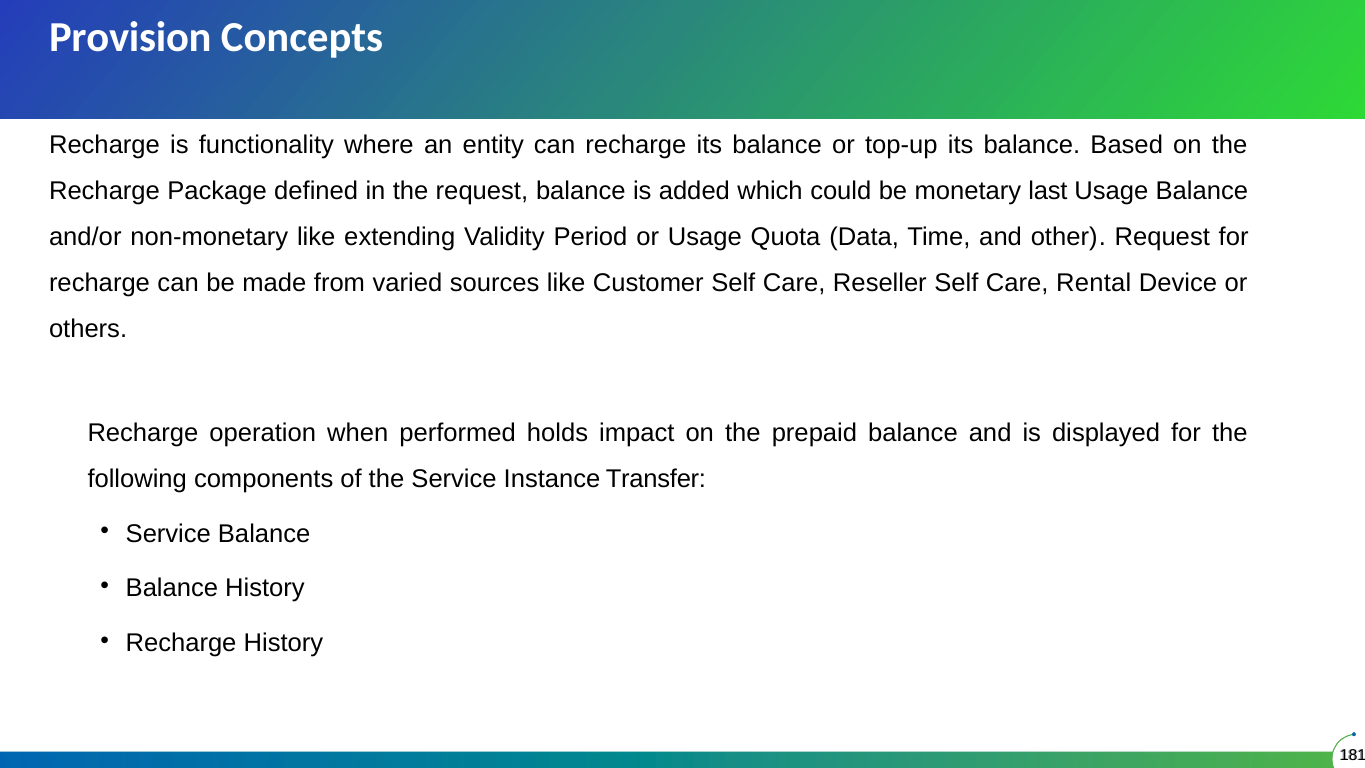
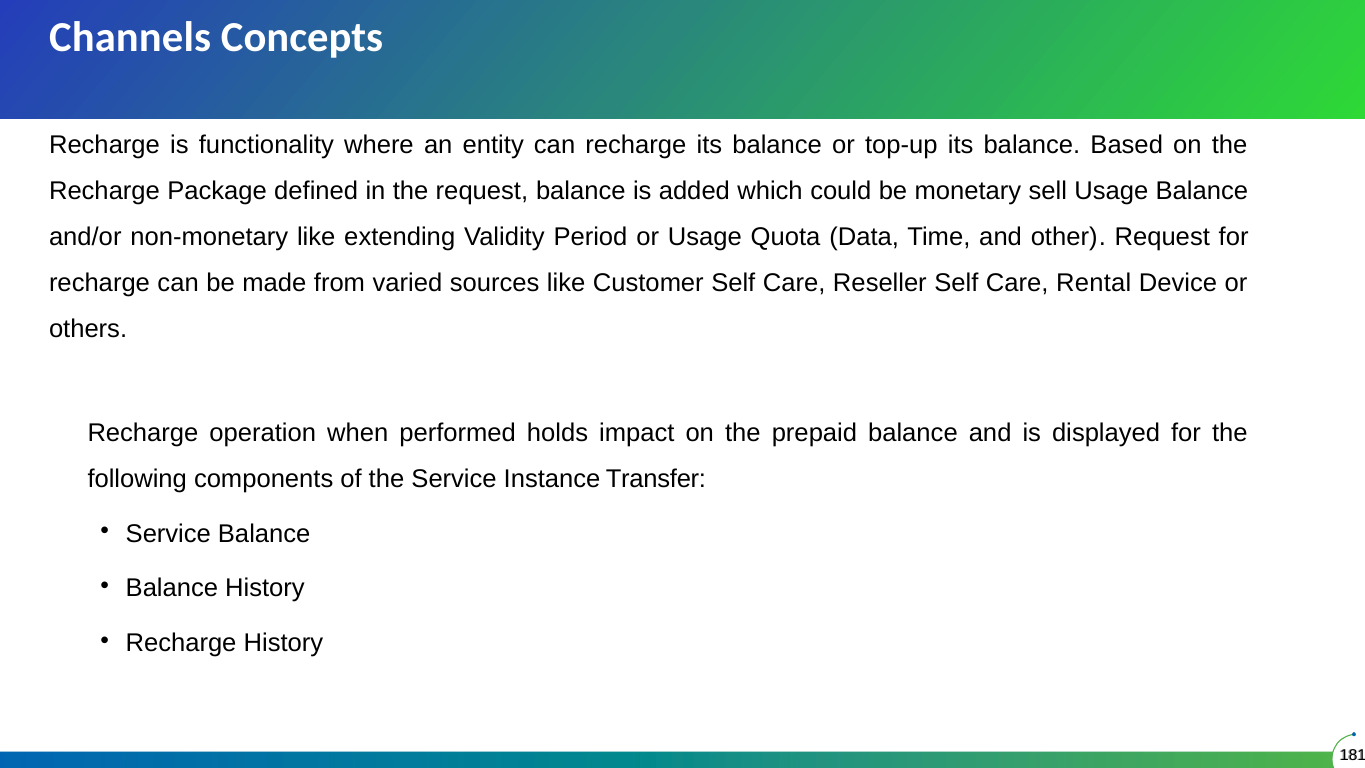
Provision: Provision -> Channels (130, 37)
last: last -> sell (1048, 191)
